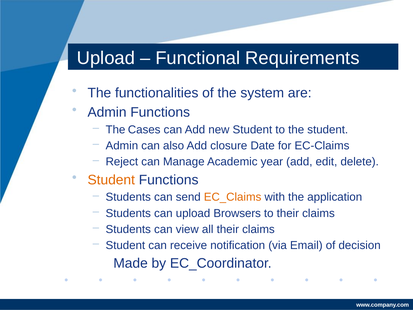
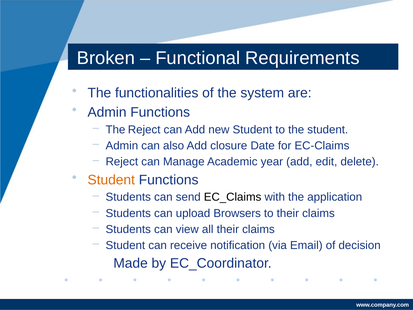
Upload: Upload -> Broken (106, 58)
The Cases: Cases -> Reject (144, 130)
EC_Claims colour: orange -> black (233, 197)
